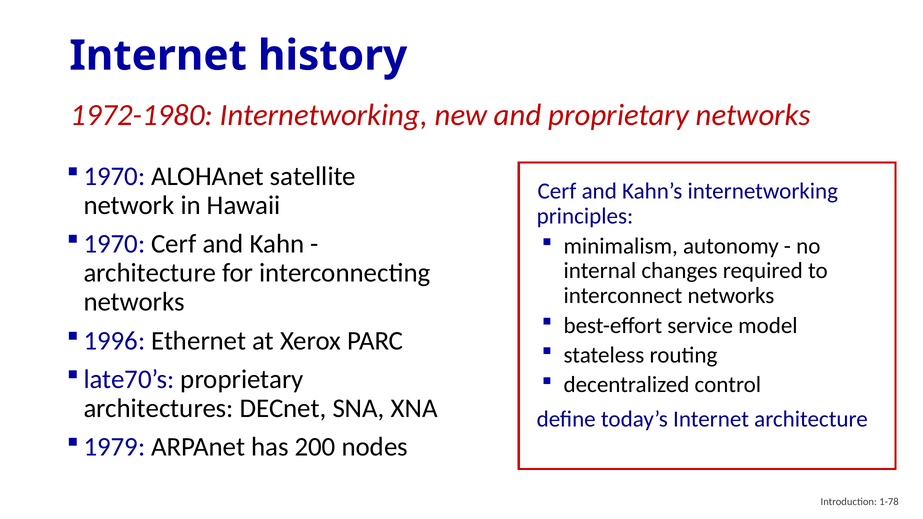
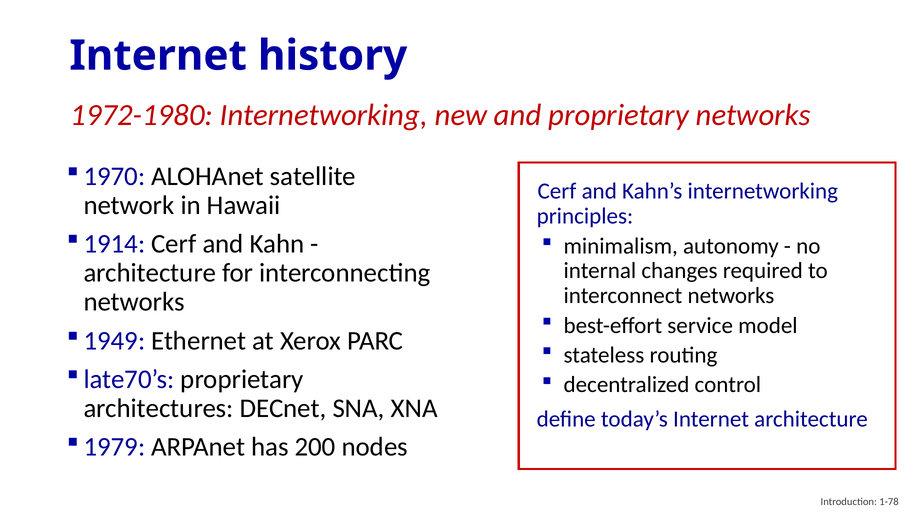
1970: 1970 -> 1914 (114, 244)
1996: 1996 -> 1949 (114, 341)
